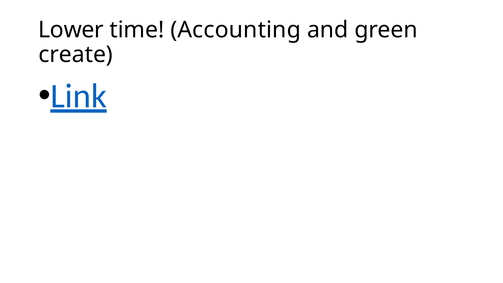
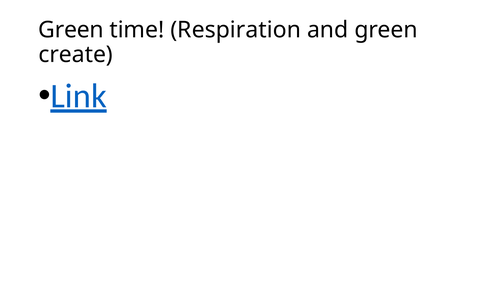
Lower: Lower -> Green (71, 30)
Accounting: Accounting -> Respiration (236, 30)
